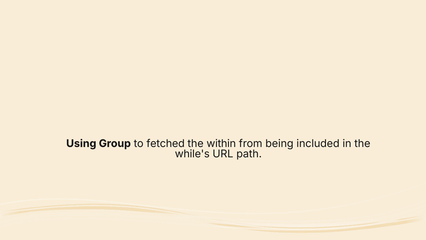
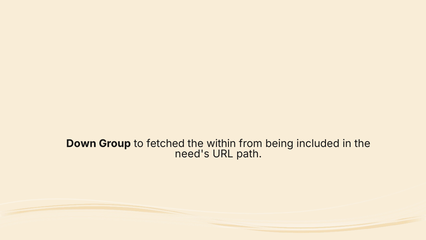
Using: Using -> Down (81, 143)
while's: while's -> need's (192, 154)
